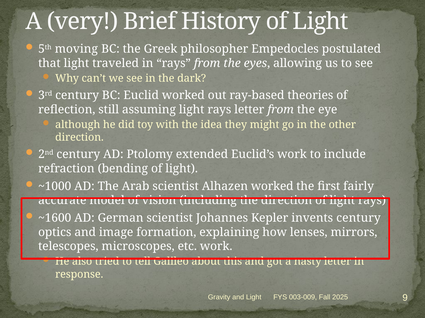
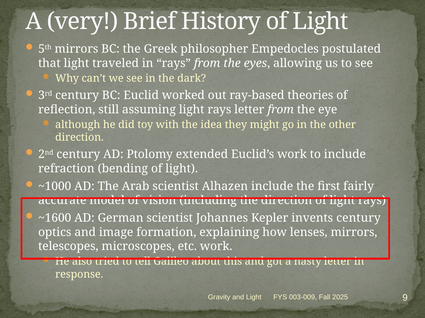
5th moving: moving -> mirrors (76, 49)
Alhazen worked: worked -> include (272, 187)
